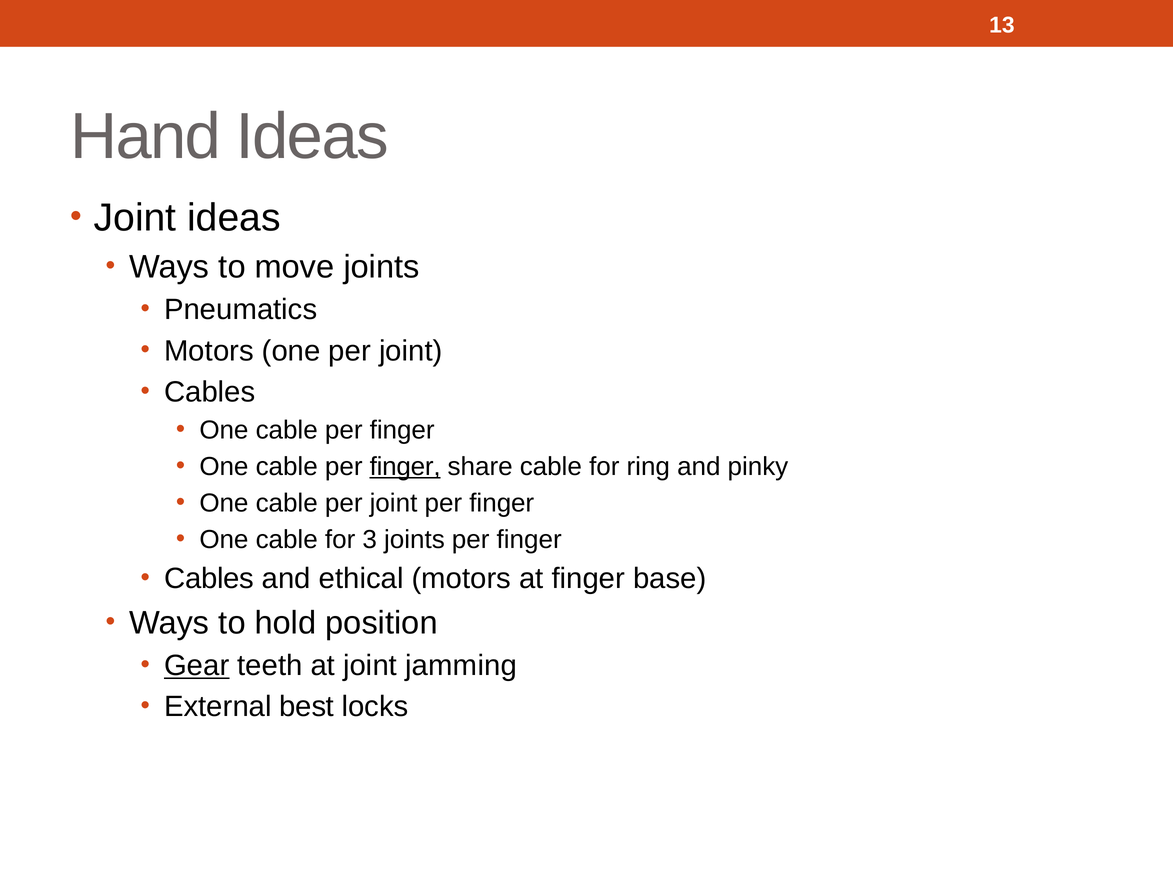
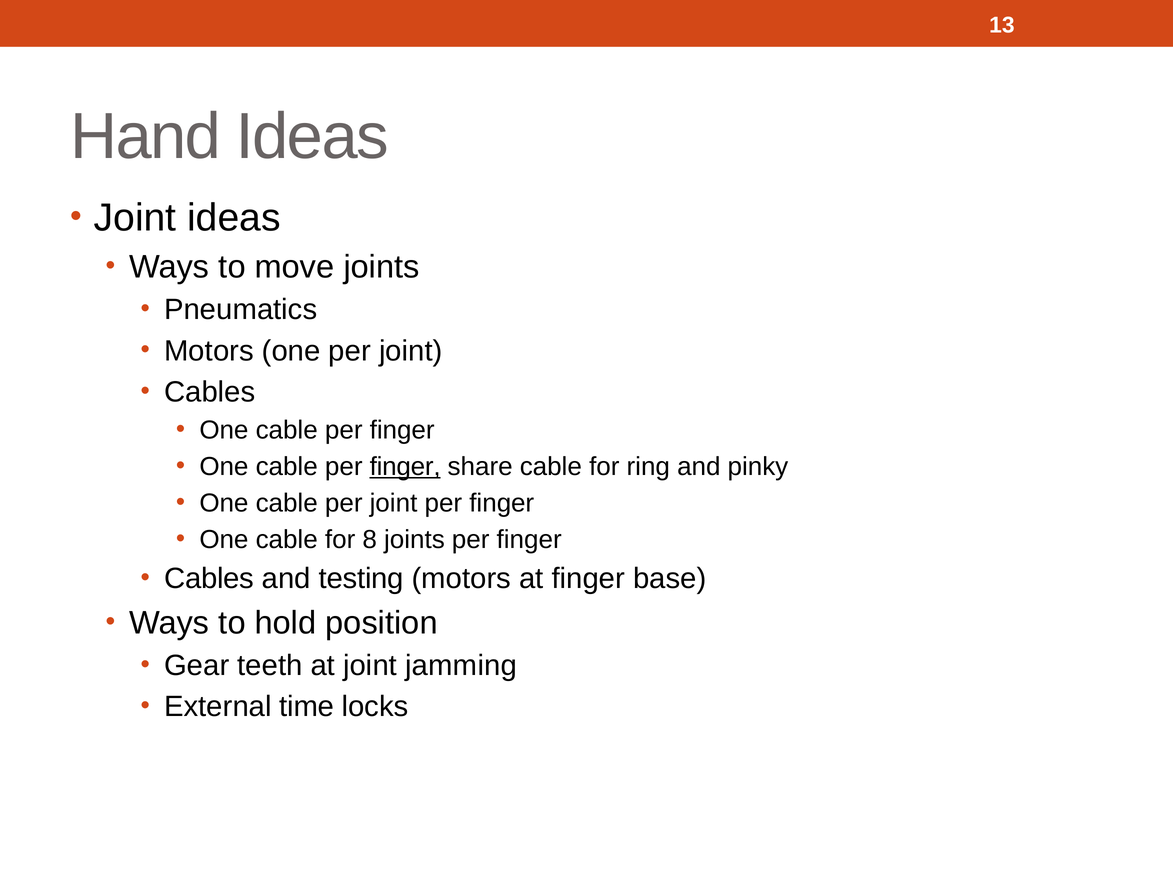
3: 3 -> 8 (370, 539)
ethical: ethical -> testing (361, 579)
Gear underline: present -> none (197, 665)
best: best -> time (307, 706)
